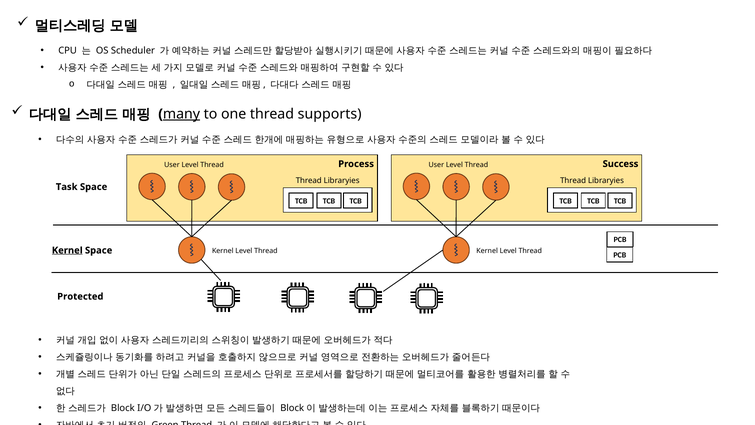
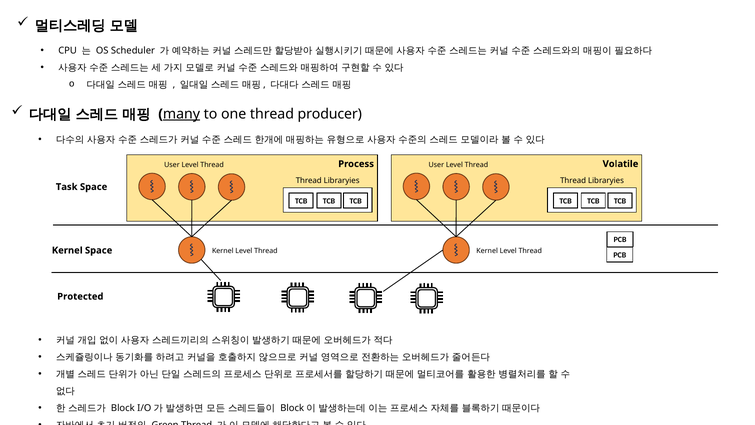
supports: supports -> producer (330, 114)
Success: Success -> Volatile (620, 164)
Kernel underline: present -> none (67, 250)
